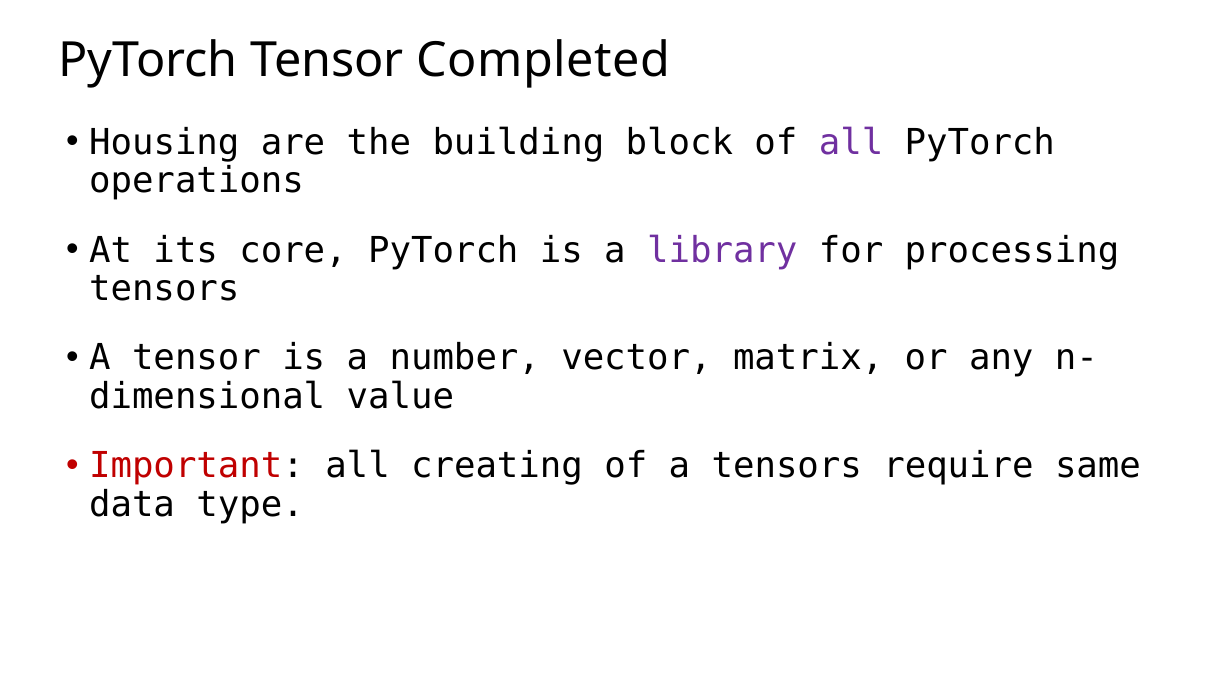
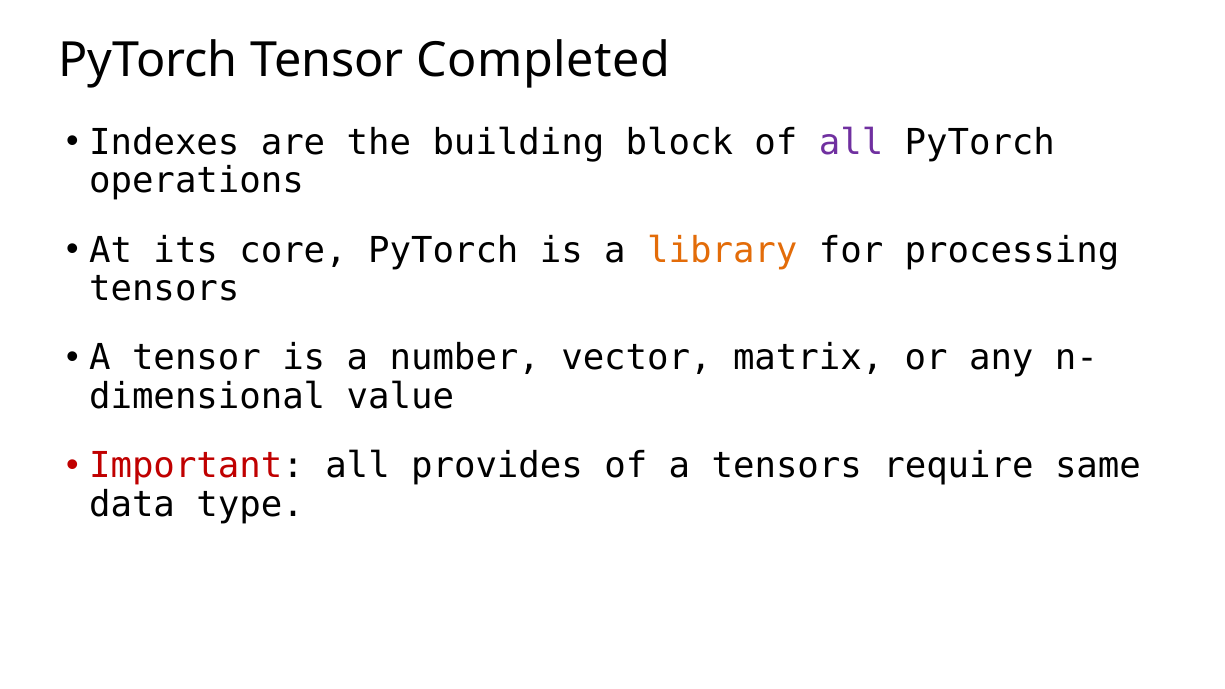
Housing: Housing -> Indexes (164, 142)
library colour: purple -> orange (722, 250)
creating: creating -> provides (497, 466)
